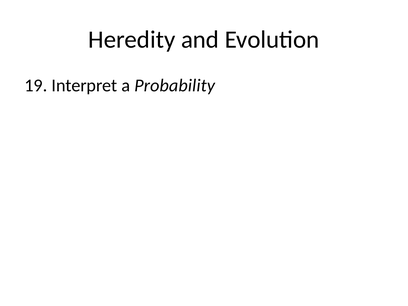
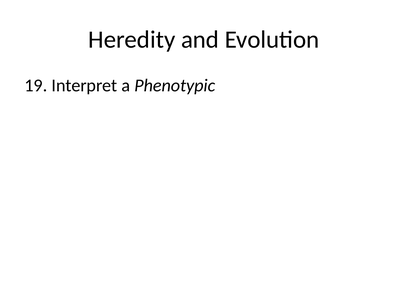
Probability: Probability -> Phenotypic (175, 86)
